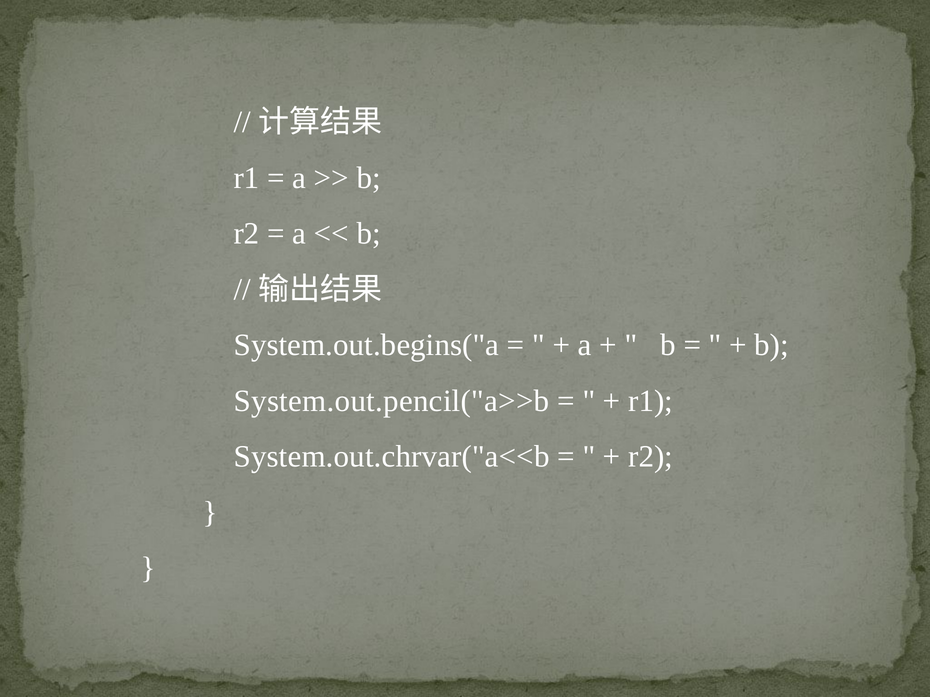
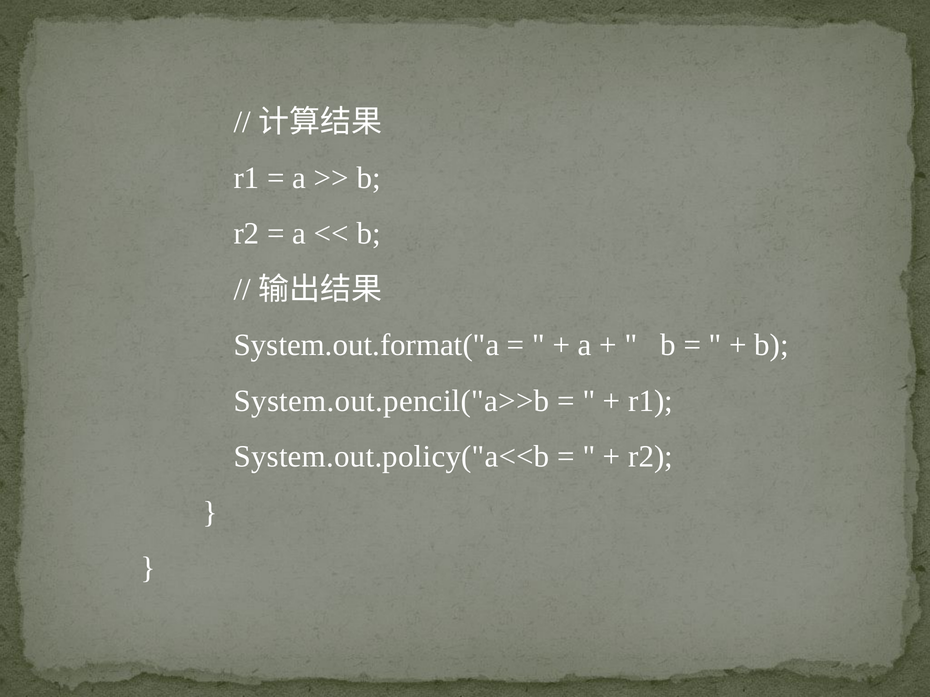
System.out.begins("a: System.out.begins("a -> System.out.format("a (366, 345)
System.out.chrvar("a<<b: System.out.chrvar("a<<b -> System.out.policy("a<<b (392, 457)
